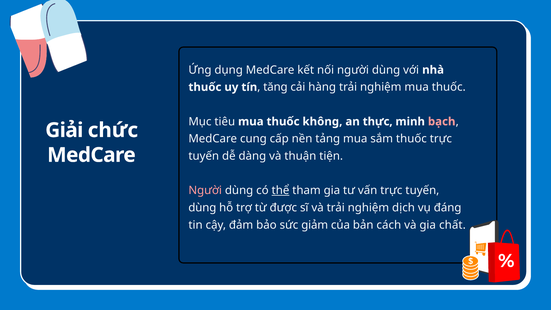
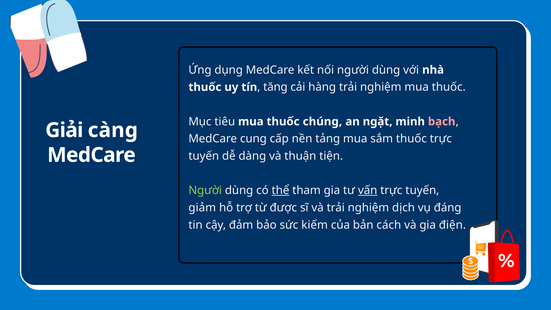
không: không -> chúng (322, 122)
thực: thực -> ngặt (378, 122)
chức: chức -> càng (113, 130)
Người colour: pink -> light green (205, 190)
vấn underline: none -> present (368, 190)
dùng: dùng -> giảm (202, 208)
giảm: giảm -> kiếm (315, 225)
chất: chất -> điện (452, 225)
